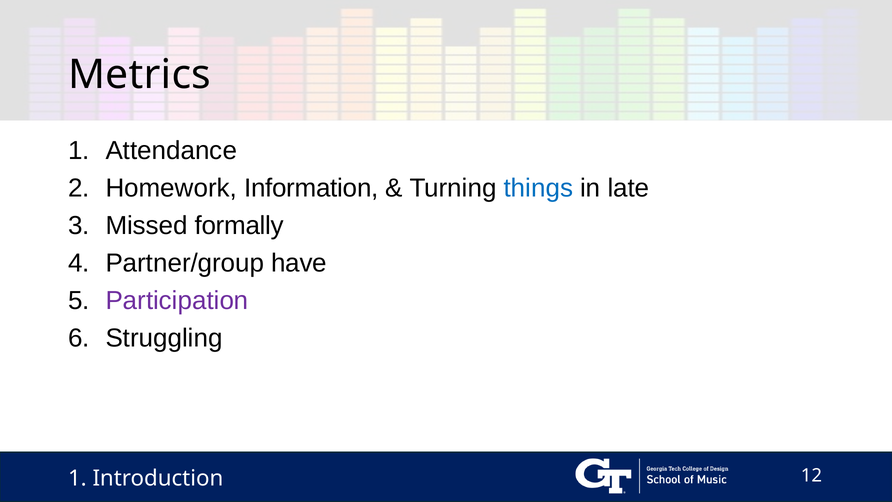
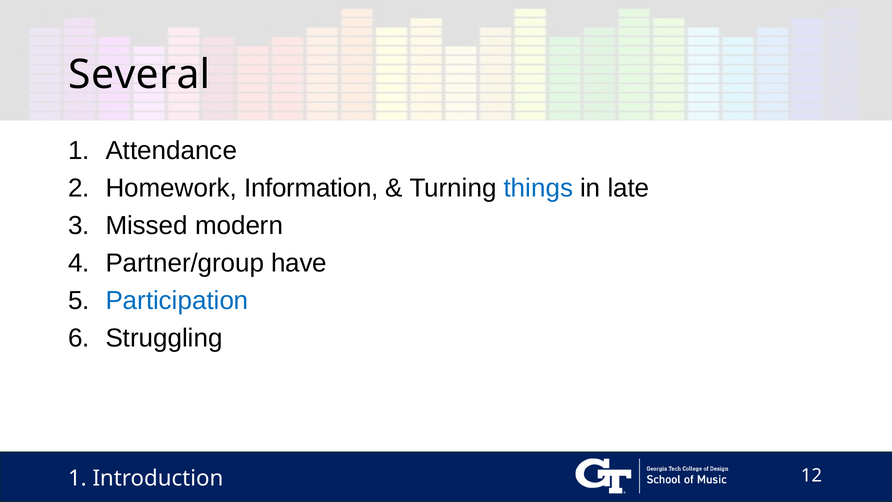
Metrics: Metrics -> Several (139, 75)
formally: formally -> modern (239, 226)
Participation colour: purple -> blue (177, 300)
